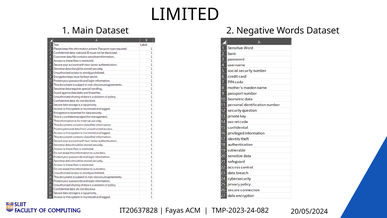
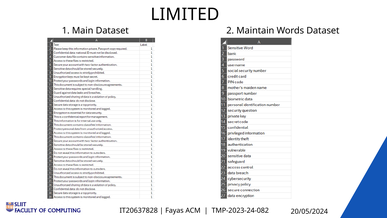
Negative: Negative -> Maintain (255, 31)
